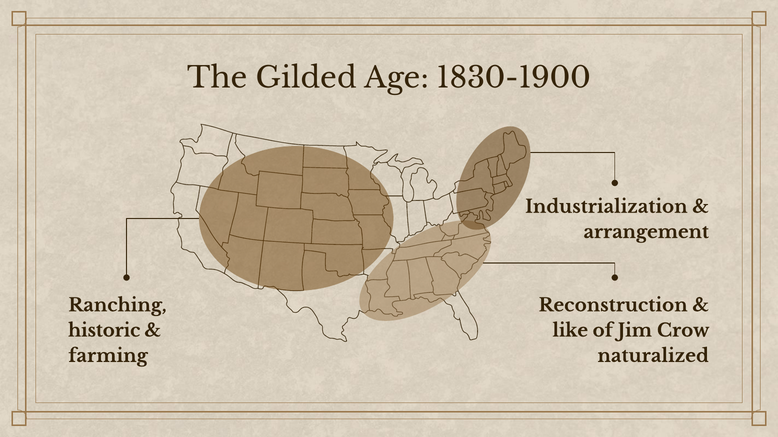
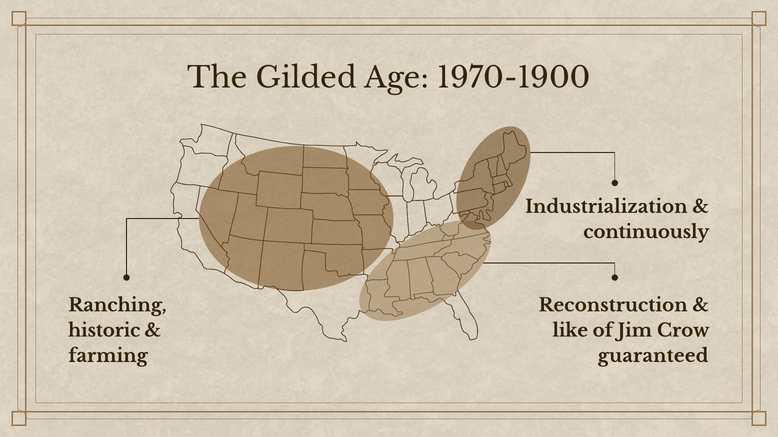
1830-1900: 1830-1900 -> 1970-1900 (514, 78)
arrangement: arrangement -> continuously (646, 232)
naturalized: naturalized -> guaranteed (653, 356)
